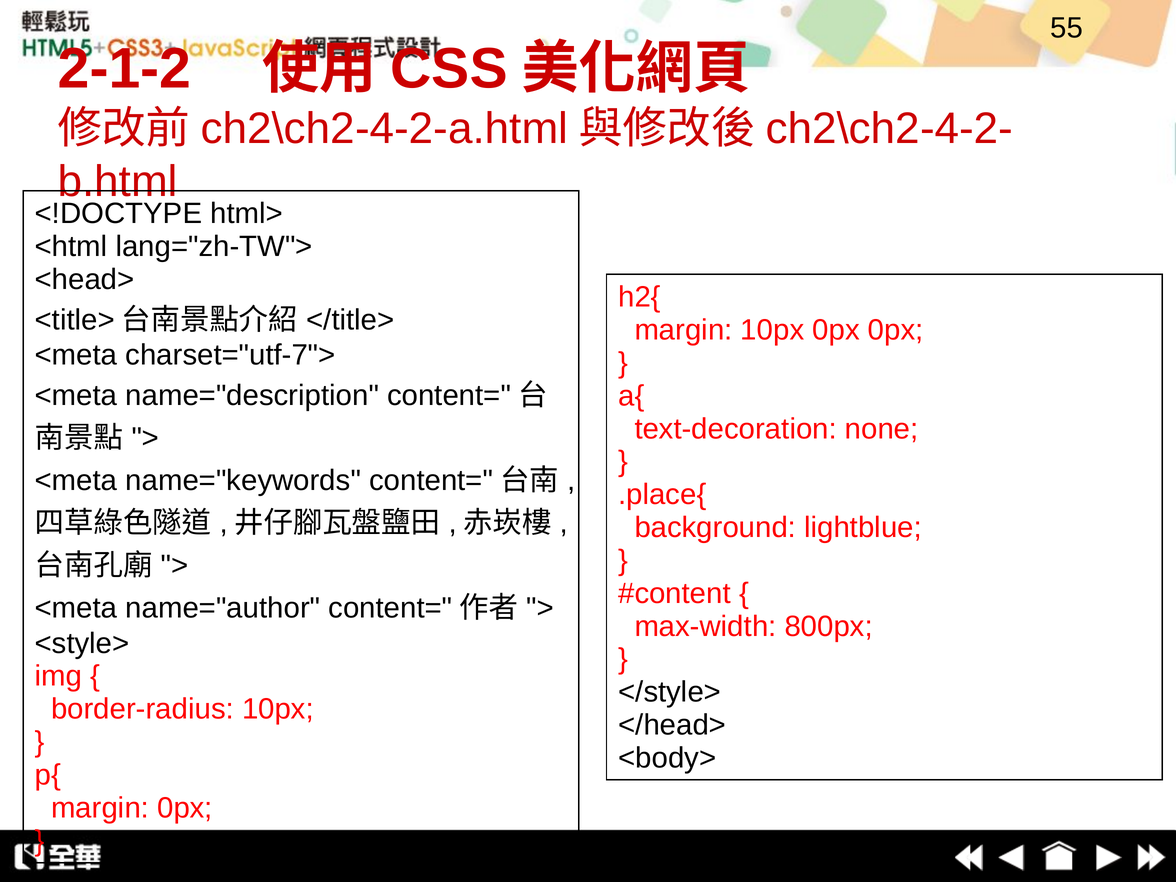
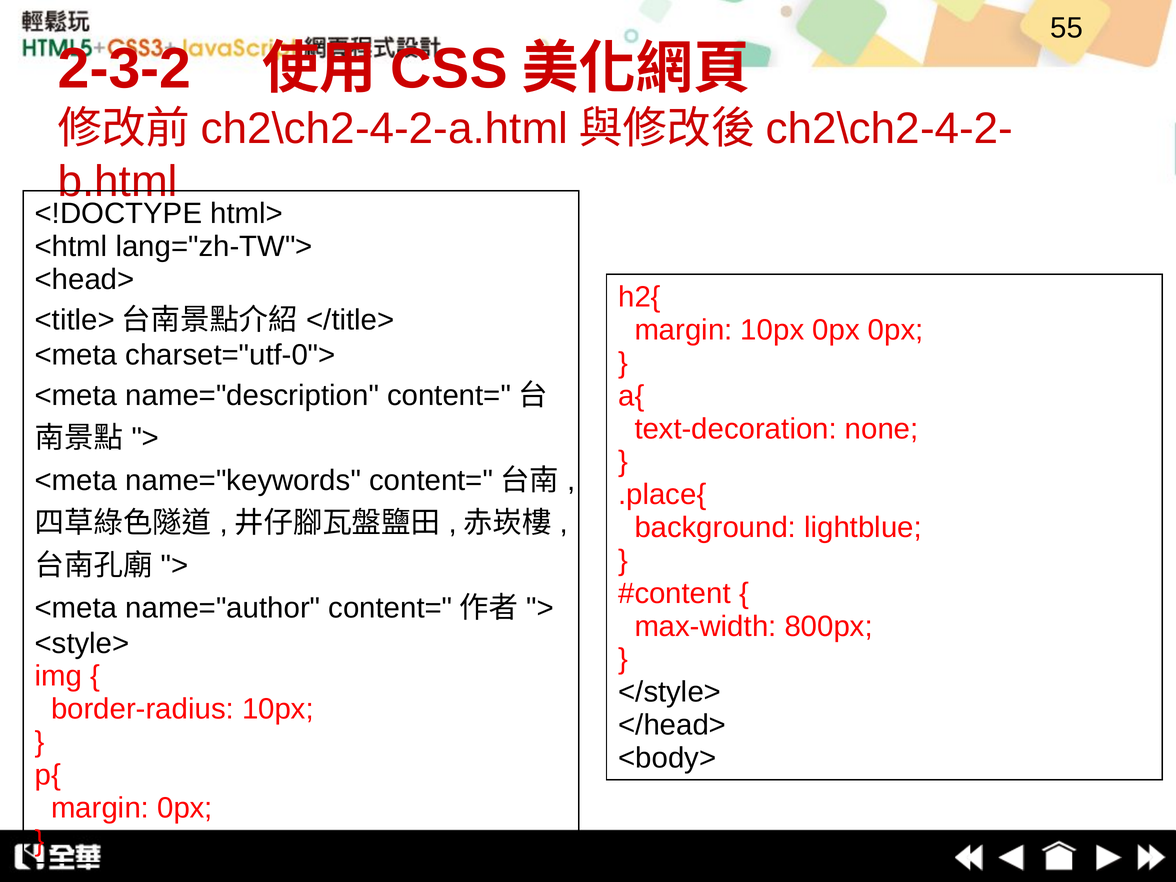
2-1-2: 2-1-2 -> 2-3-2 (124, 69)
charset="utf-7">: charset="utf-7"> -> charset="utf-0"> (230, 355)
